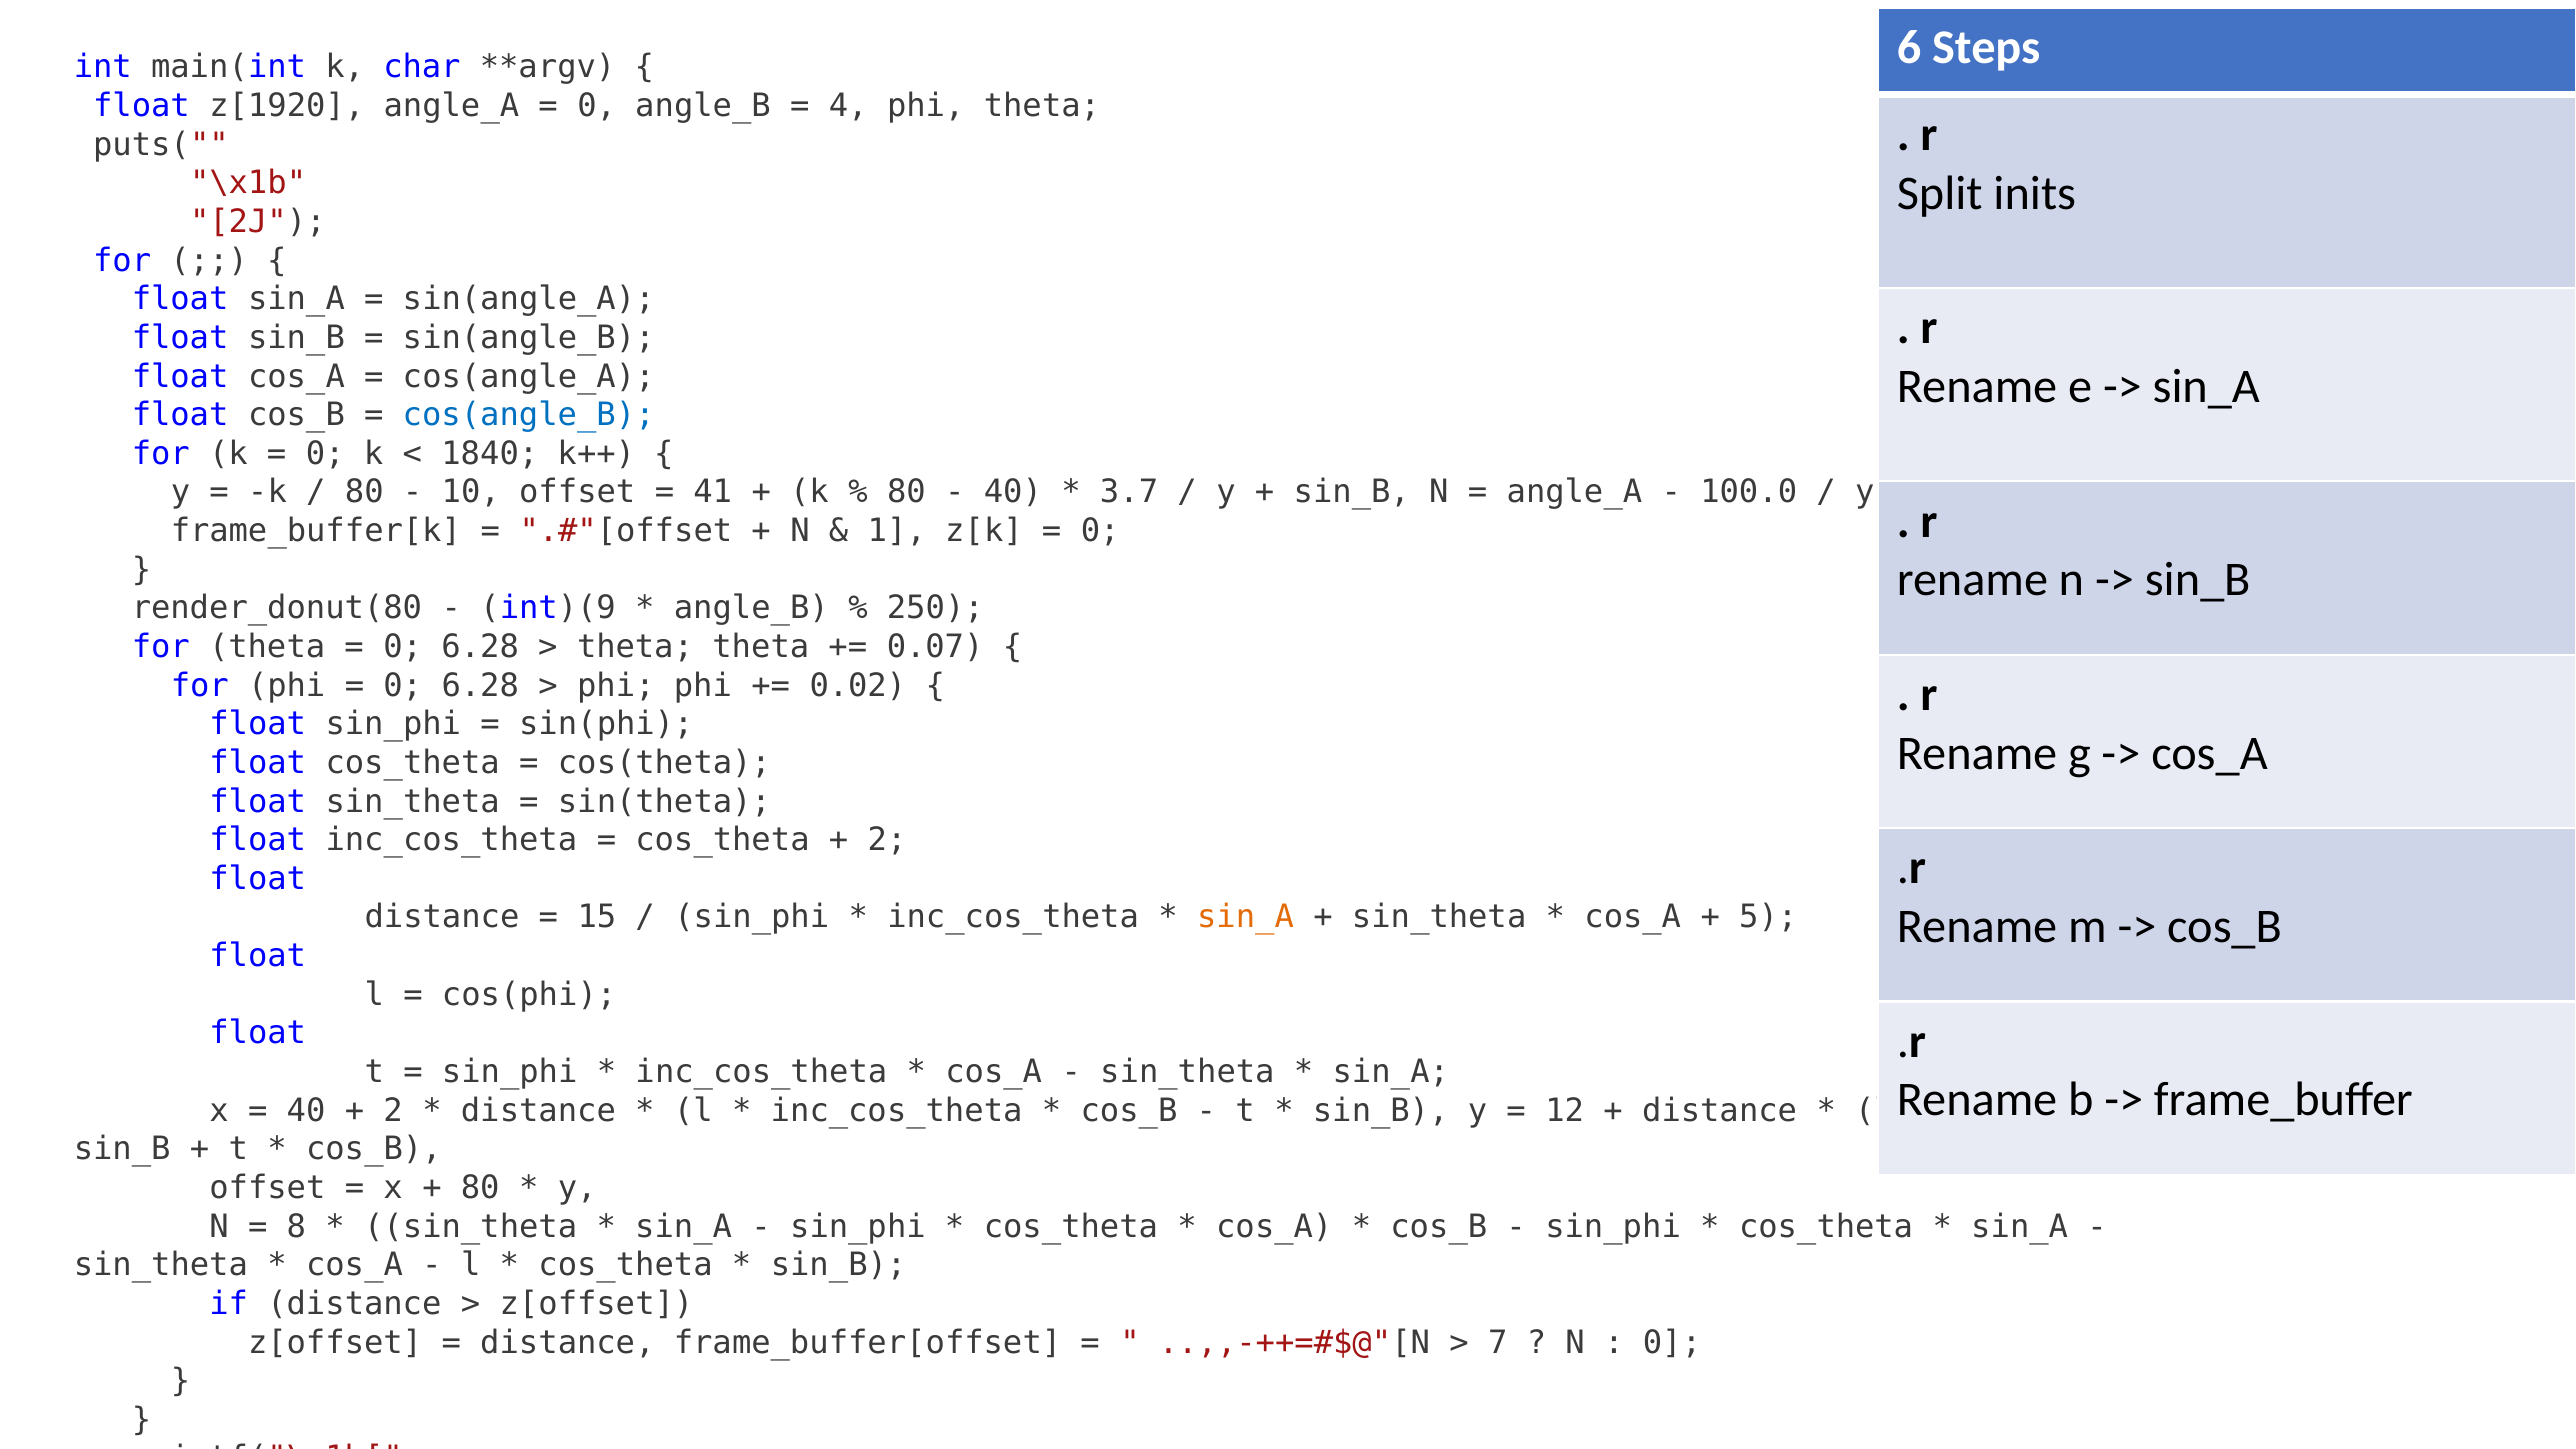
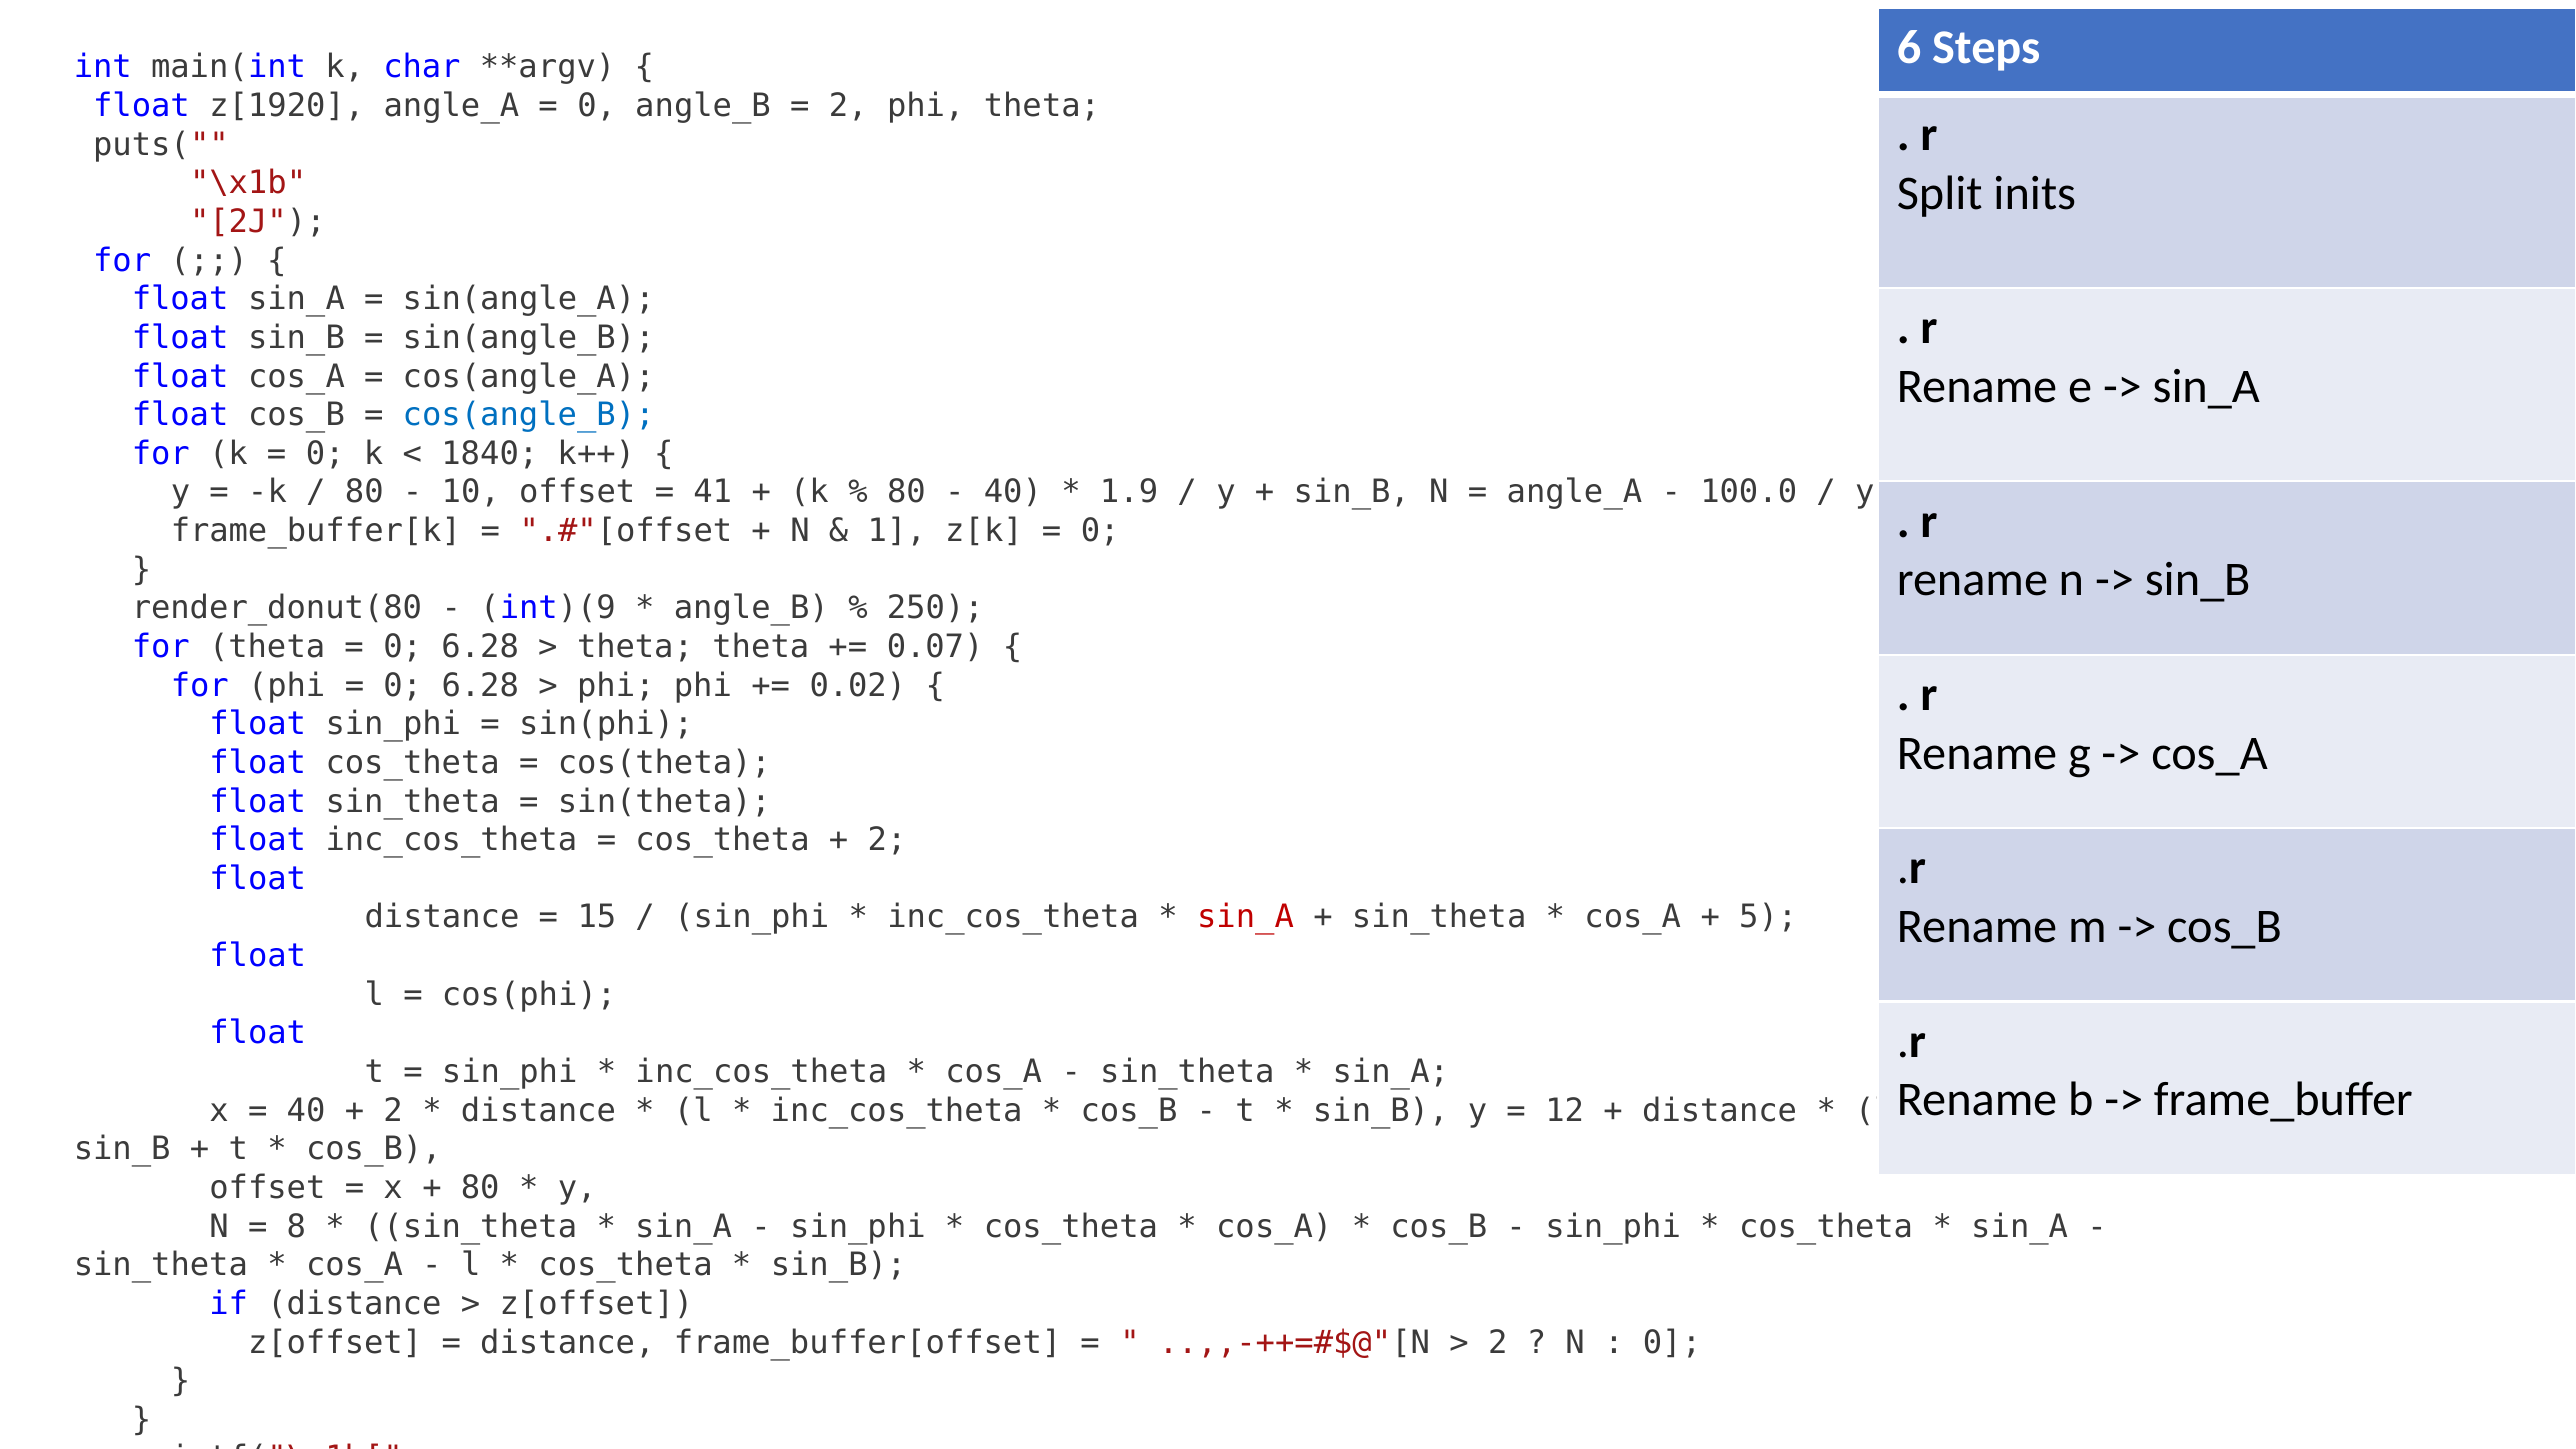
4: 4 -> 2 (848, 106)
3.7: 3.7 -> 1.9 (1129, 492)
sin_A colour: orange -> red (1245, 917)
7: 7 -> 2 (1498, 1342)
